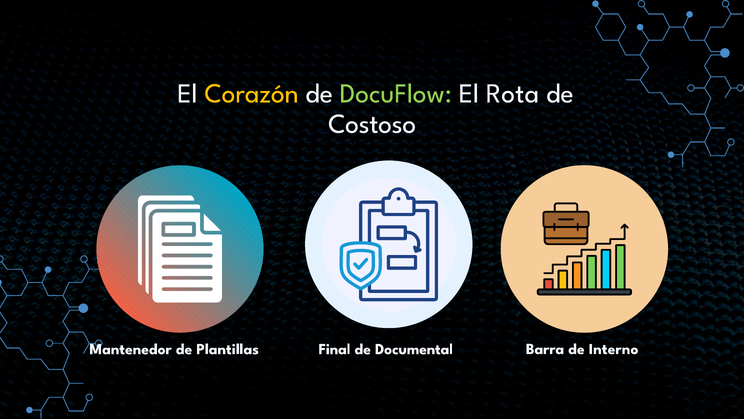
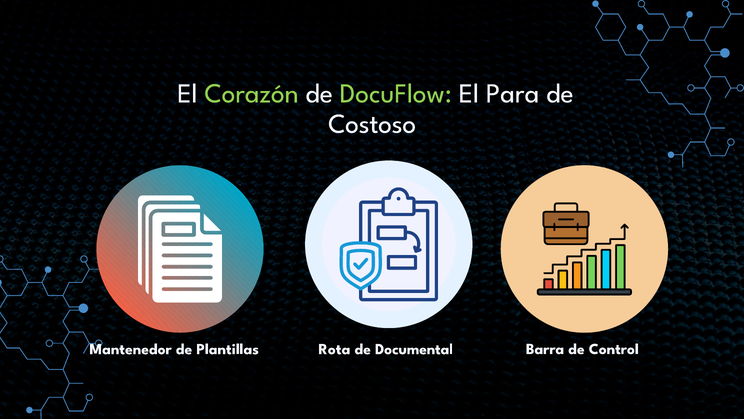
Corazón colour: yellow -> light green (251, 93)
Rota: Rota -> Para (513, 93)
Final: Final -> Rota (334, 349)
Interno: Interno -> Control (614, 349)
